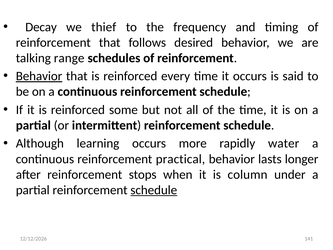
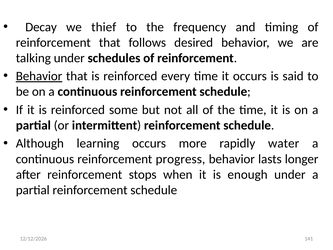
talking range: range -> under (69, 58)
practical: practical -> progress (180, 159)
column: column -> enough (248, 174)
schedule underline: present -> none (154, 190)
